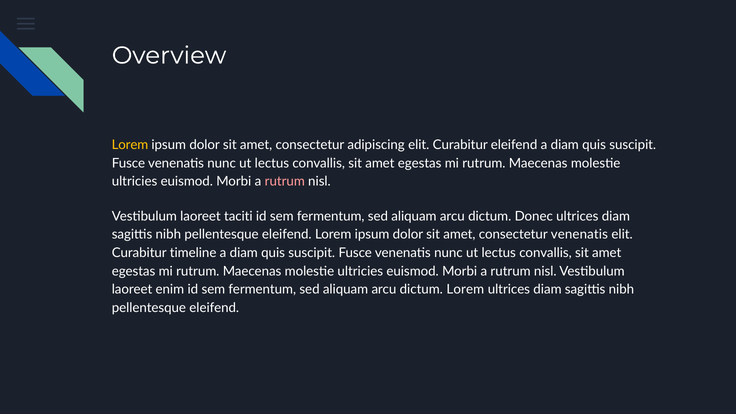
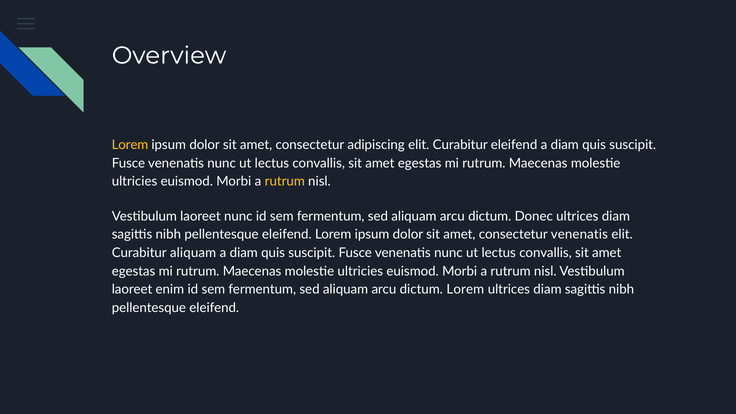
rutrum colour: pink -> yellow (285, 181)
laoreet taciti: taciti -> nunc (238, 216)
Curabitur timeline: timeline -> aliquam (193, 253)
